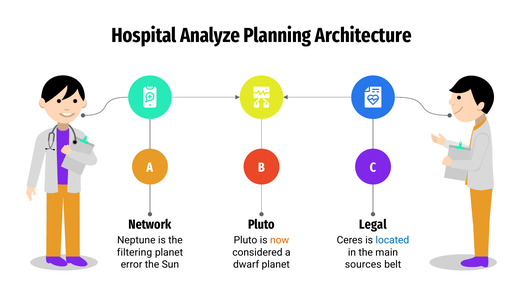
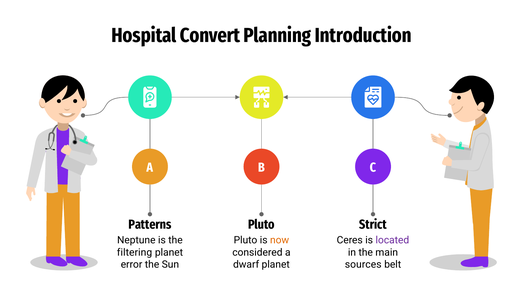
Analyze: Analyze -> Convert (210, 36)
Architecture: Architecture -> Introduction (363, 36)
Network: Network -> Patterns (150, 225)
Legal: Legal -> Strict (373, 225)
located colour: blue -> purple (392, 240)
